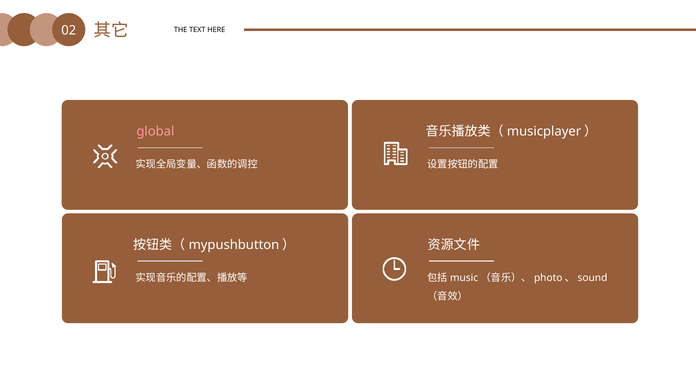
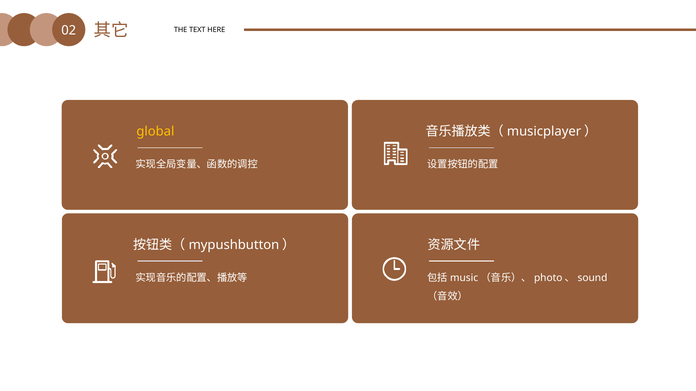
global colour: pink -> yellow (155, 132)
